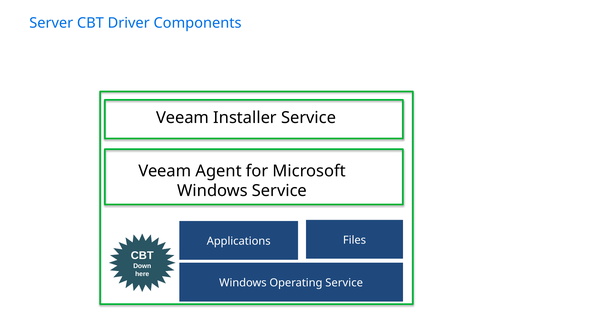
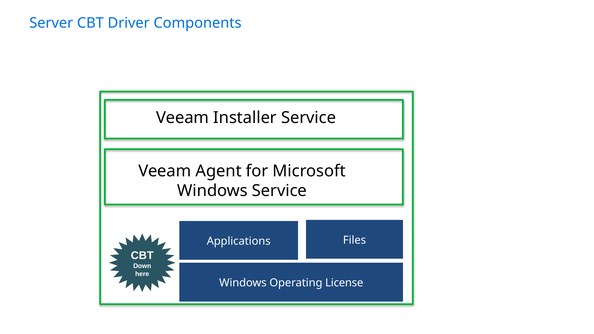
Operating Service: Service -> License (344, 283)
